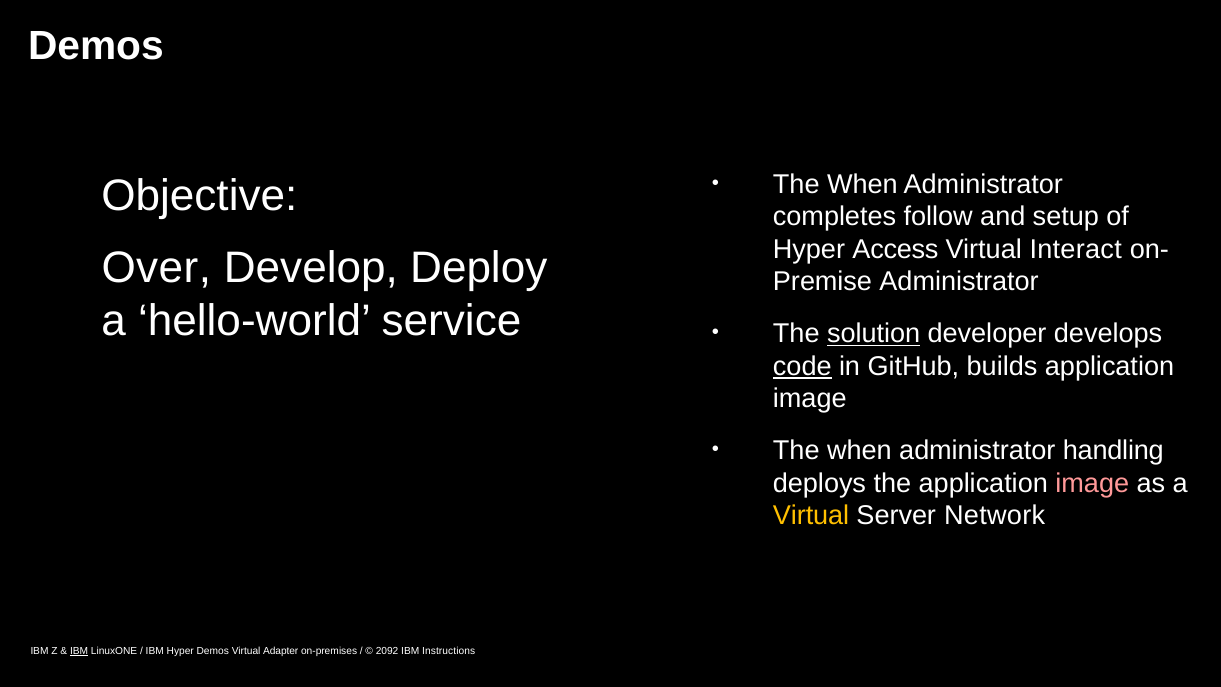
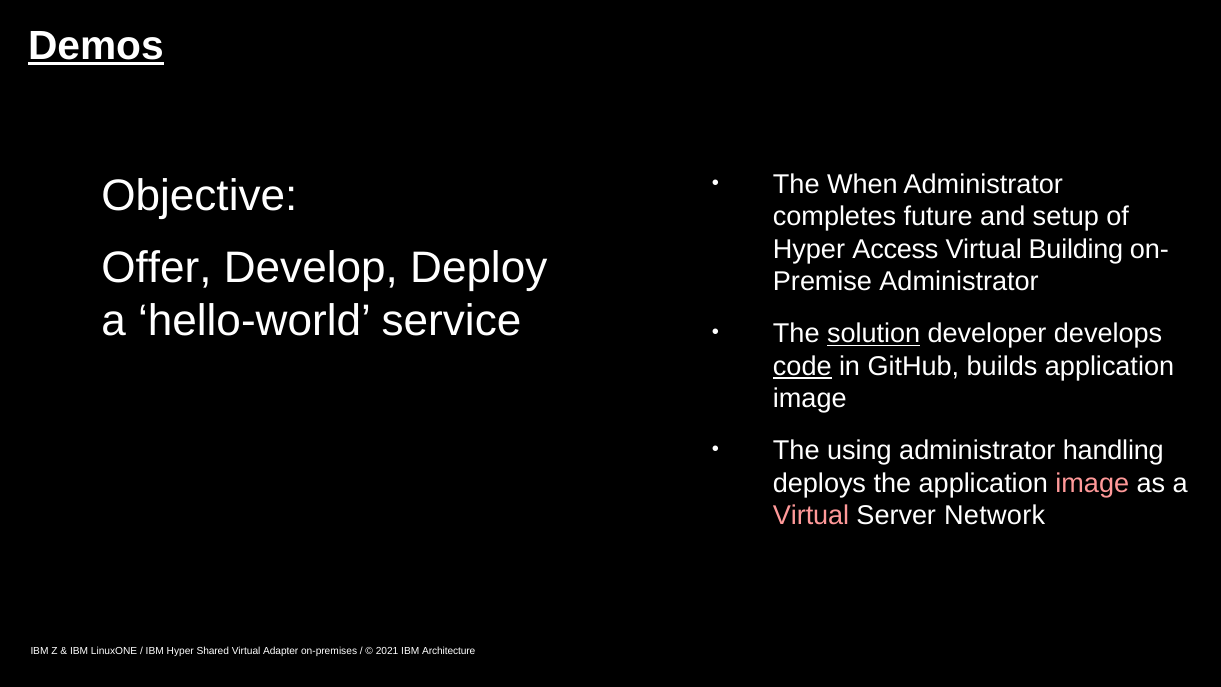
Demos underline: none -> present (96, 46)
follow: follow -> future (938, 217)
Interact: Interact -> Building (1076, 249)
Over: Over -> Offer (156, 268)
when: when -> using (859, 450)
Virtual colour: yellow -> pink (811, 516)
IBM underline: present -> none (79, 651)
Hyper Demos: Demos -> Shared (213, 651)
2092: 2092 -> 2021 (387, 651)
Instructions: Instructions -> Architecture (449, 651)
